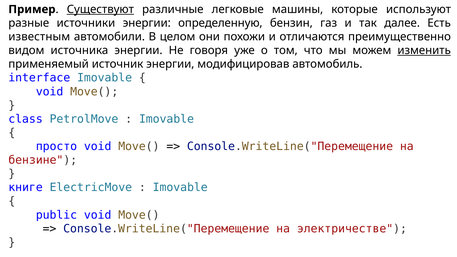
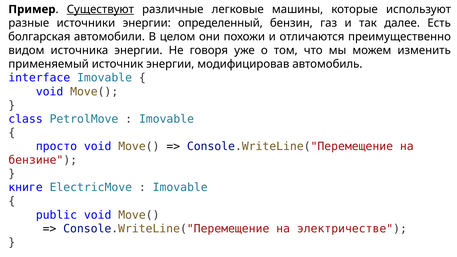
определенную: определенную -> определенный (220, 23)
известным: известным -> болгарская (39, 37)
изменить underline: present -> none (424, 50)
